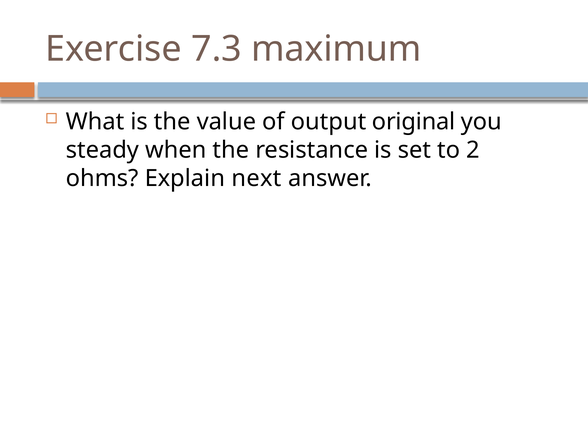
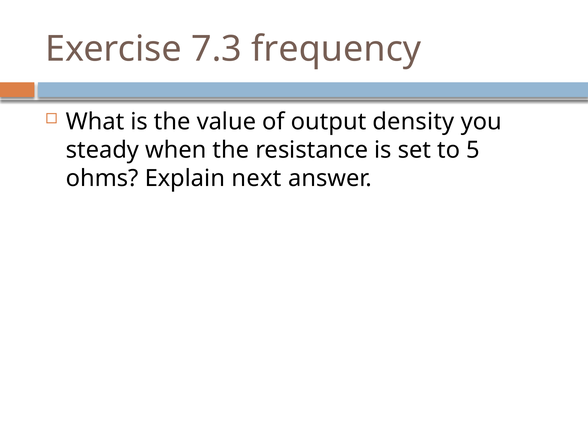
maximum: maximum -> frequency (336, 49)
original: original -> density (413, 122)
2: 2 -> 5 (473, 150)
